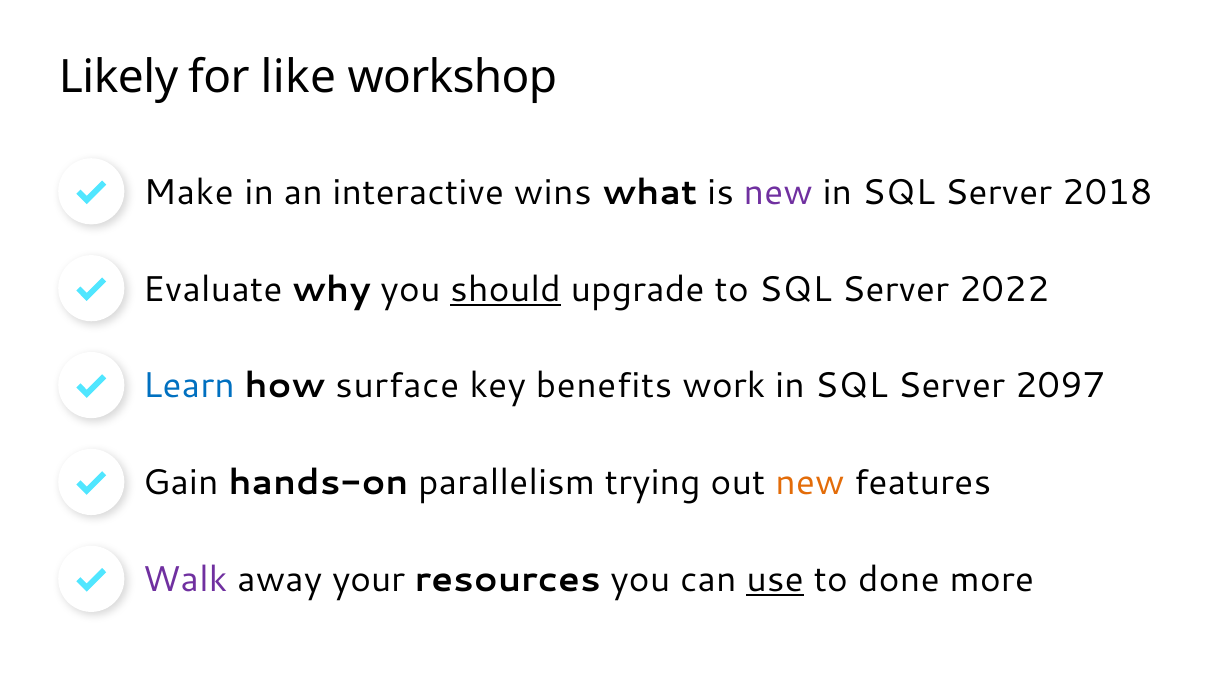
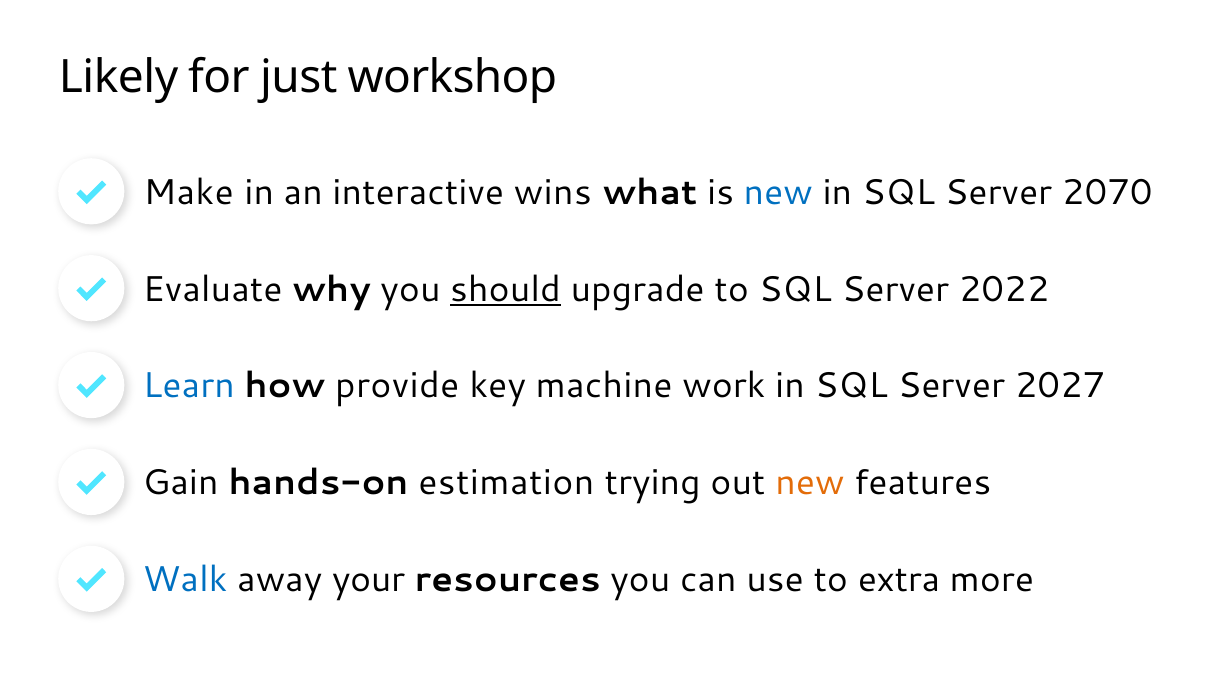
like: like -> just (299, 77)
new colour: purple -> blue (778, 193)
2018: 2018 -> 2070 (1107, 193)
surface: surface -> provide (397, 386)
benefits: benefits -> machine (604, 386)
2097: 2097 -> 2027 (1060, 386)
parallelism: parallelism -> estimation (506, 482)
Walk colour: purple -> blue (185, 579)
use underline: present -> none (775, 579)
done: done -> extra (899, 579)
